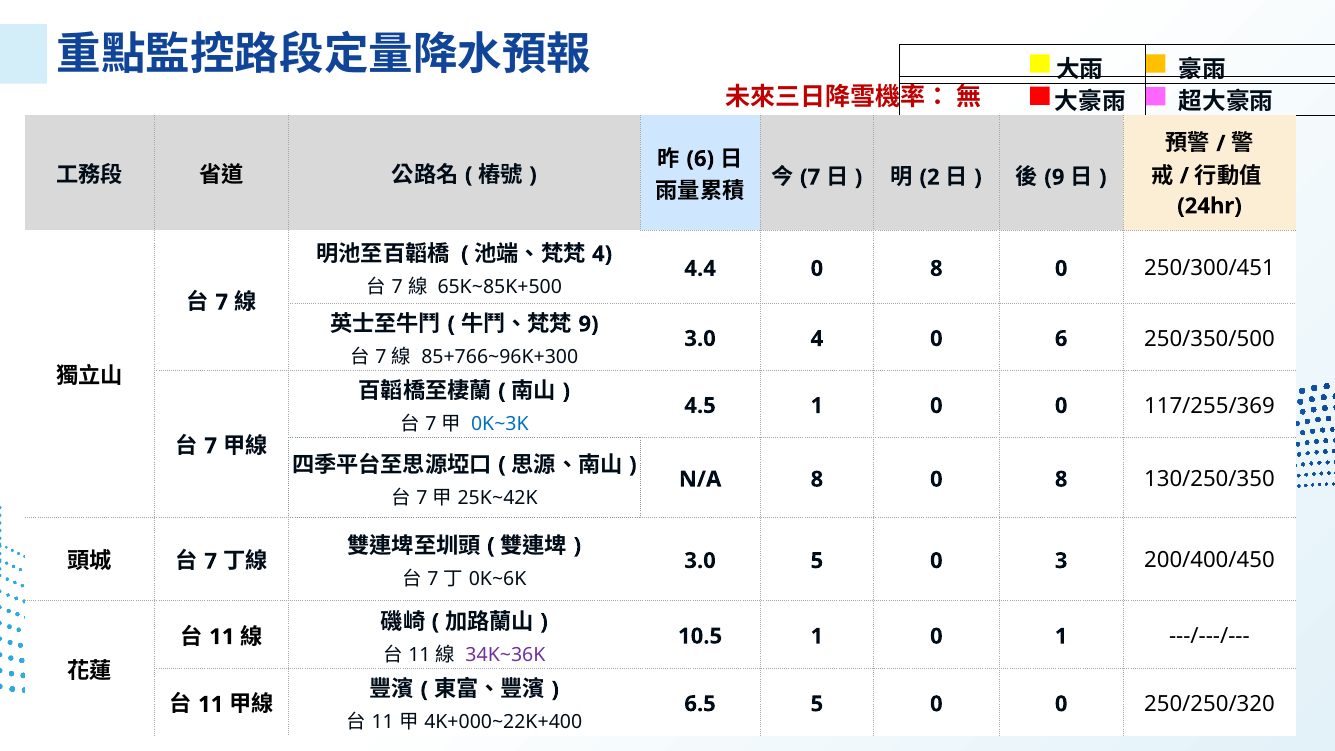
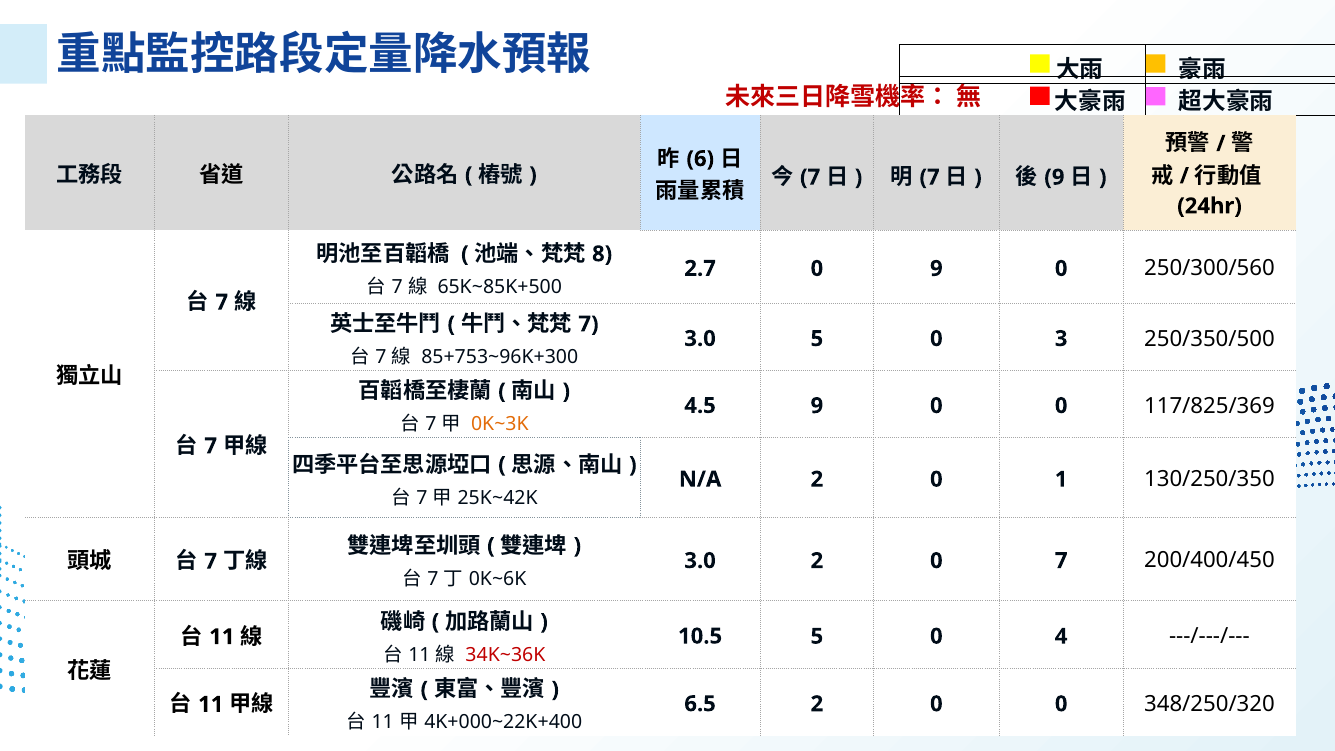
2: 2 -> 7 (930, 177)
4: 4 -> 8 (602, 254)
4.4: 4.4 -> 2.7 (700, 268)
8: 8 -> 9 (936, 269)
250/300/451: 250/300/451 -> 250/300/560 (1210, 269)
9: 9 -> 7 (589, 324)
3.0 4: 4 -> 5 (817, 339)
0 6: 6 -> 3 (1061, 339)
85+766~96K+300: 85+766~96K+300 -> 85+753~96K+300 (500, 357)
4.5 1: 1 -> 9 (817, 406)
117/255/369: 117/255/369 -> 117/825/369 (1210, 406)
0K~3K colour: blue -> orange (500, 424)
N/A 8: 8 -> 2 (817, 479)
8: 8 -> 1 (1061, 479)
3.0 5: 5 -> 2 (817, 561)
0 3: 3 -> 7 (1061, 561)
10.5 1: 1 -> 5 (817, 636)
0 1: 1 -> 4 (1061, 636)
34K~36K colour: purple -> red (505, 655)
6.5 5: 5 -> 2 (817, 704)
250/250/320: 250/250/320 -> 348/250/320 (1210, 704)
